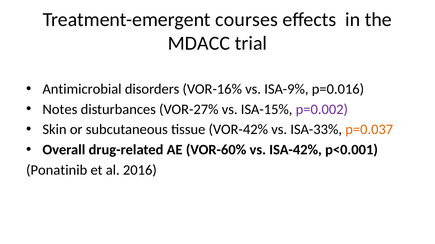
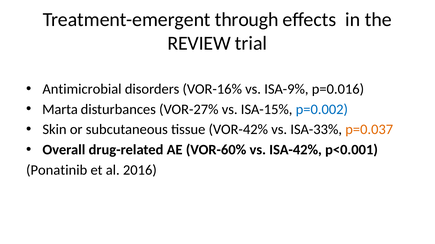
courses: courses -> through (247, 20)
MDACC: MDACC -> REVIEW (199, 44)
Notes: Notes -> Marta (60, 110)
p=0.002 colour: purple -> blue (322, 110)
